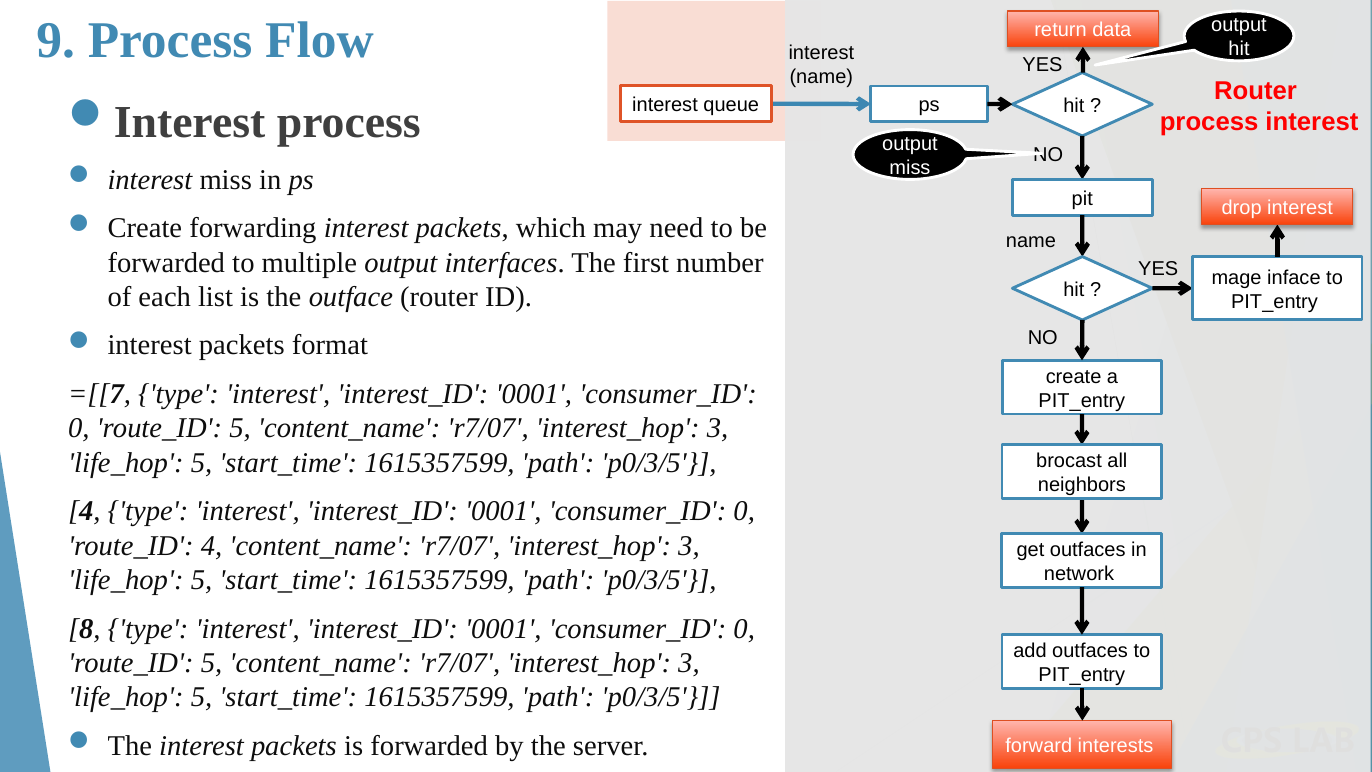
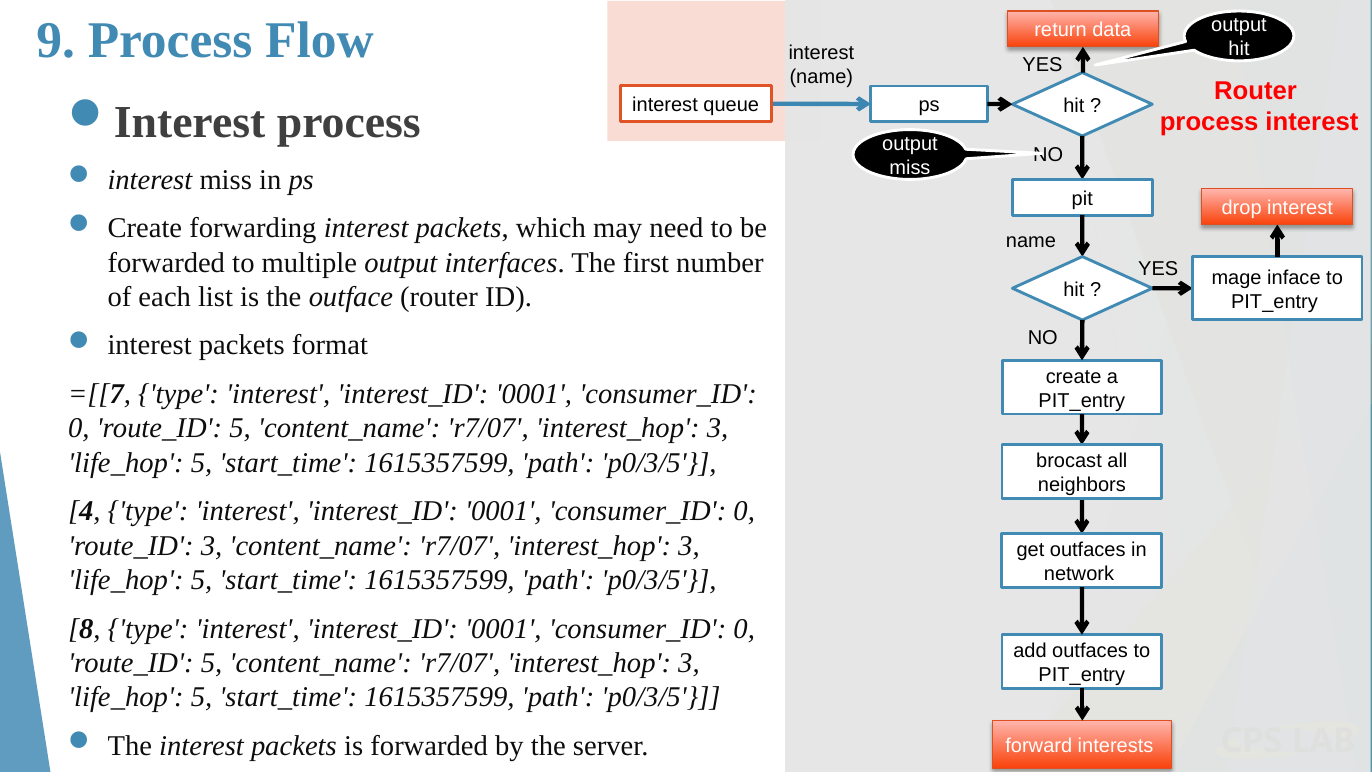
route_ID 4: 4 -> 3 (212, 546)
